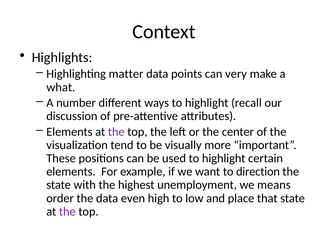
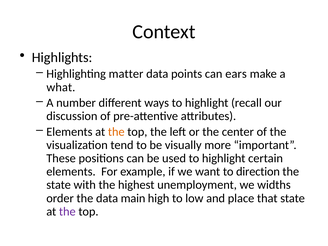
very: very -> ears (236, 74)
the colour: purple -> orange (116, 132)
means: means -> widths (274, 185)
even: even -> main (133, 198)
